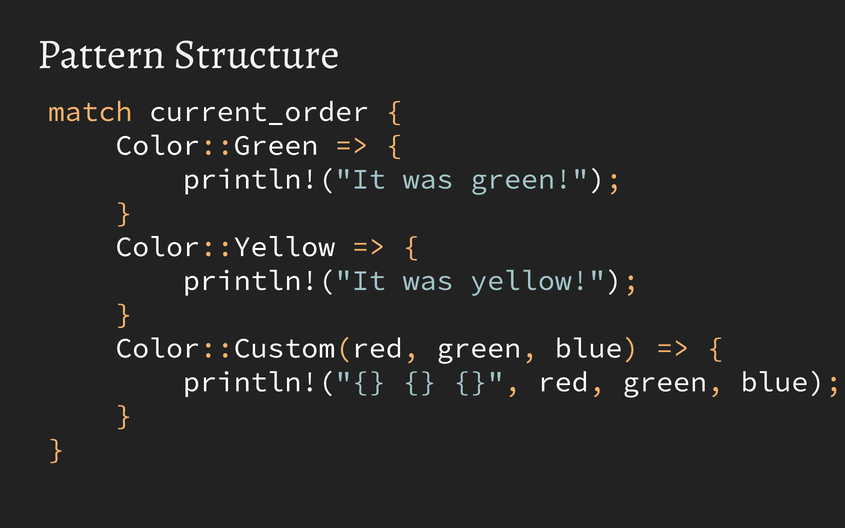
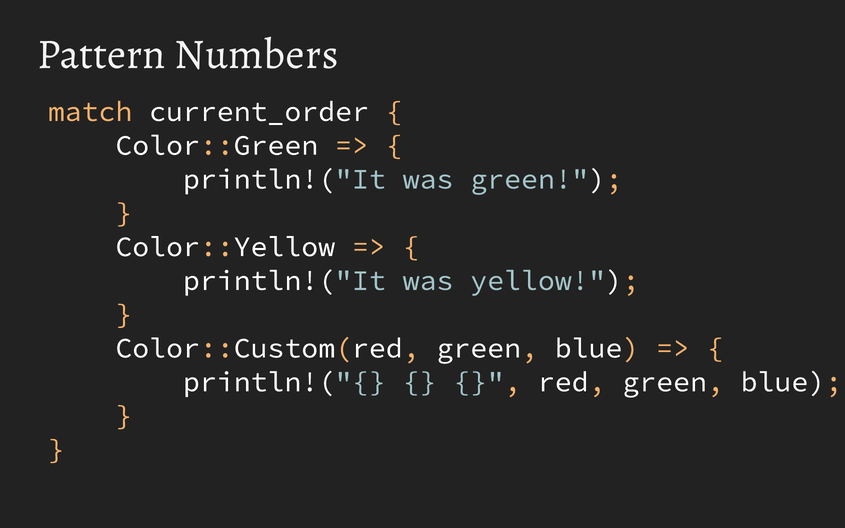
Structure: Structure -> Numbers (256, 54)
